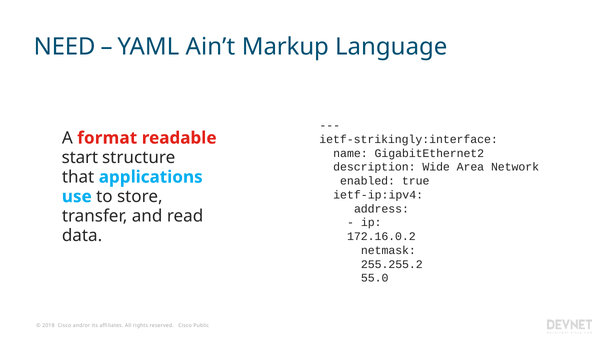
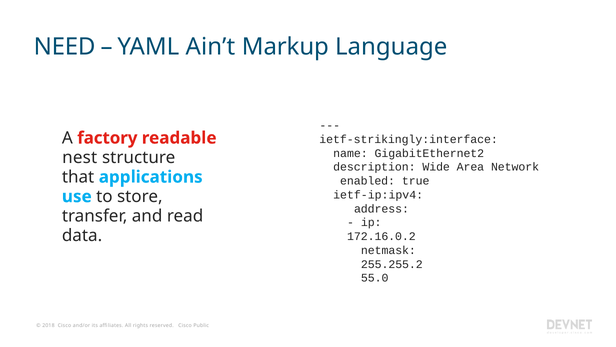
format: format -> factory (107, 138)
start: start -> nest (80, 157)
